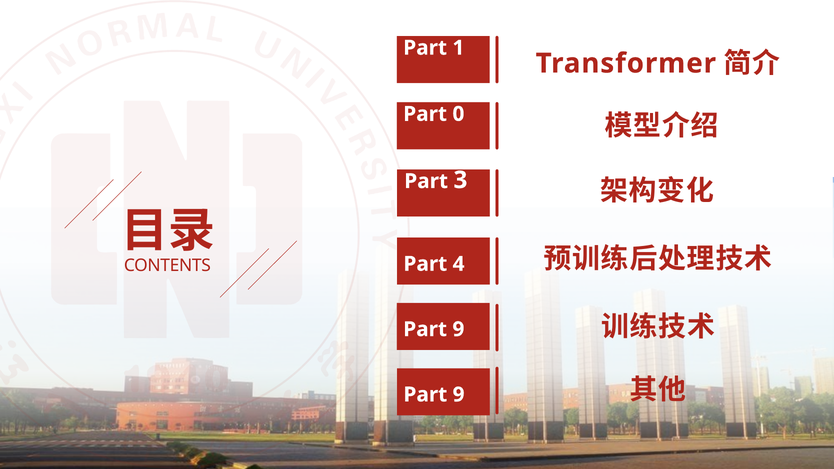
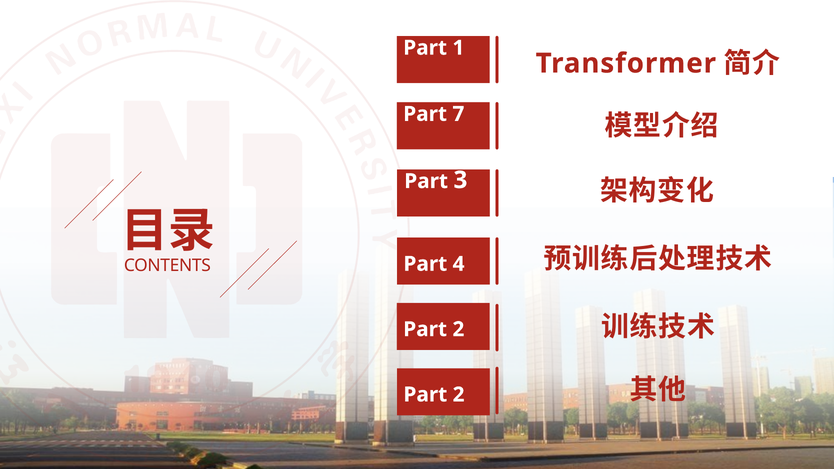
0: 0 -> 7 (458, 114)
9: 9 -> 2 (458, 329)
9: 9 -> 2 (459, 395)
